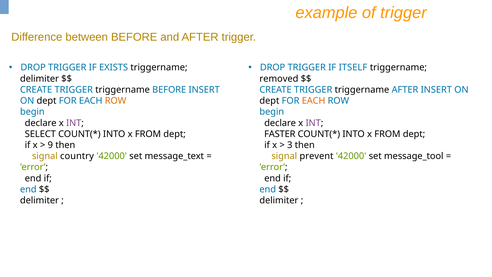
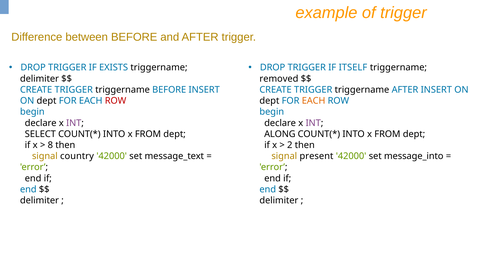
ROW colour: orange -> red (116, 101)
FASTER: FASTER -> ALONG (280, 134)
9: 9 -> 8 (50, 145)
3: 3 -> 2 (290, 145)
prevent: prevent -> present (316, 156)
message_tool: message_tool -> message_into (414, 156)
